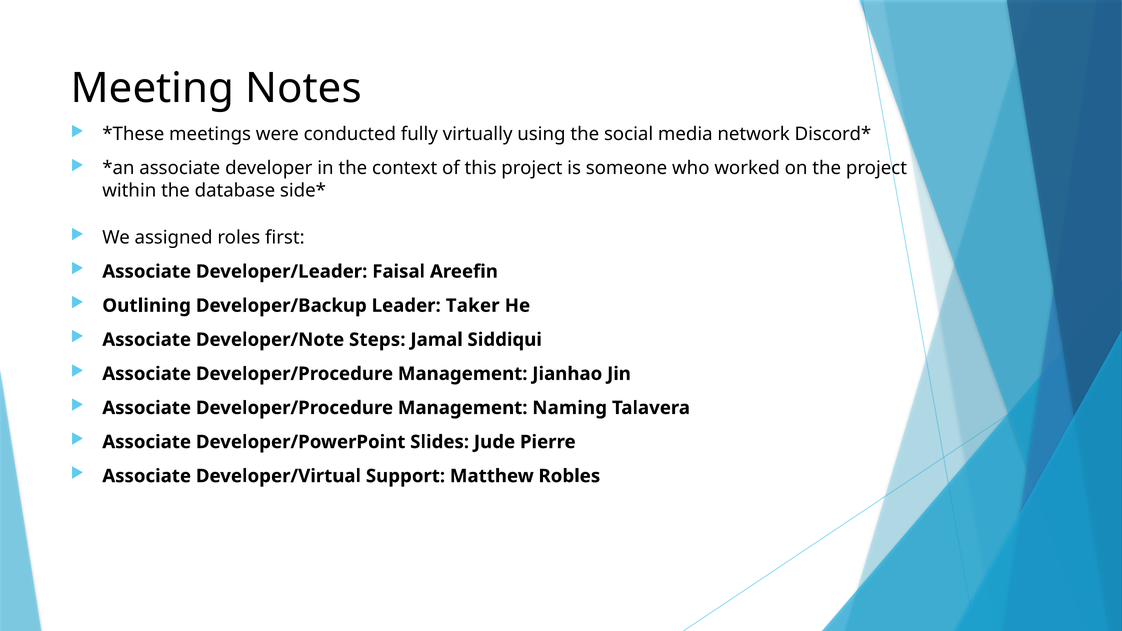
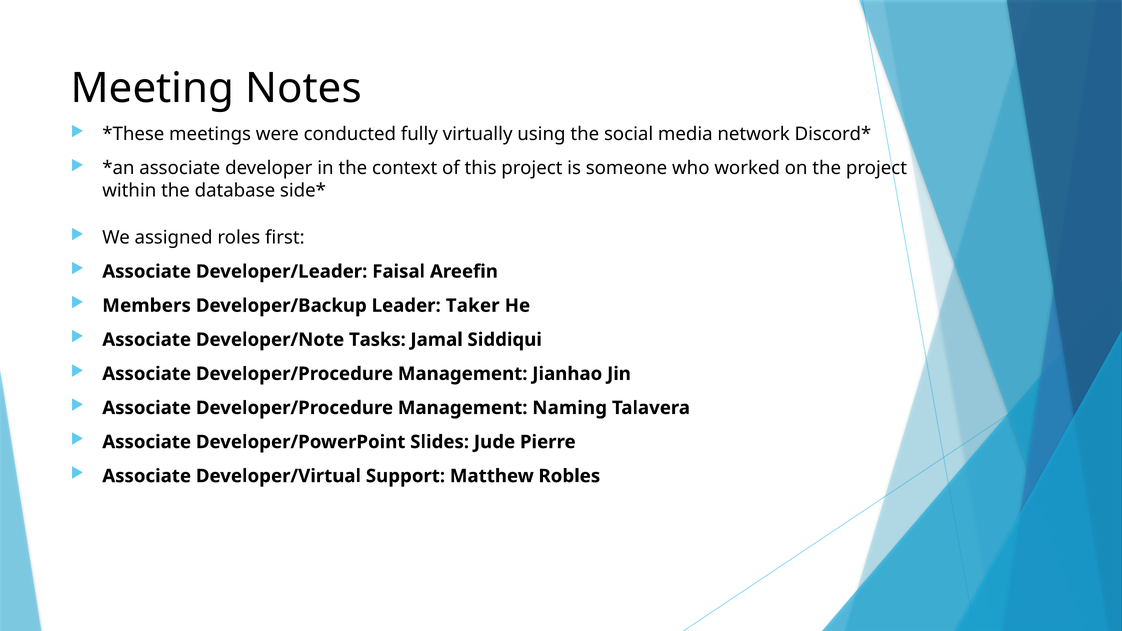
Outlining: Outlining -> Members (147, 306)
Steps: Steps -> Tasks (377, 340)
